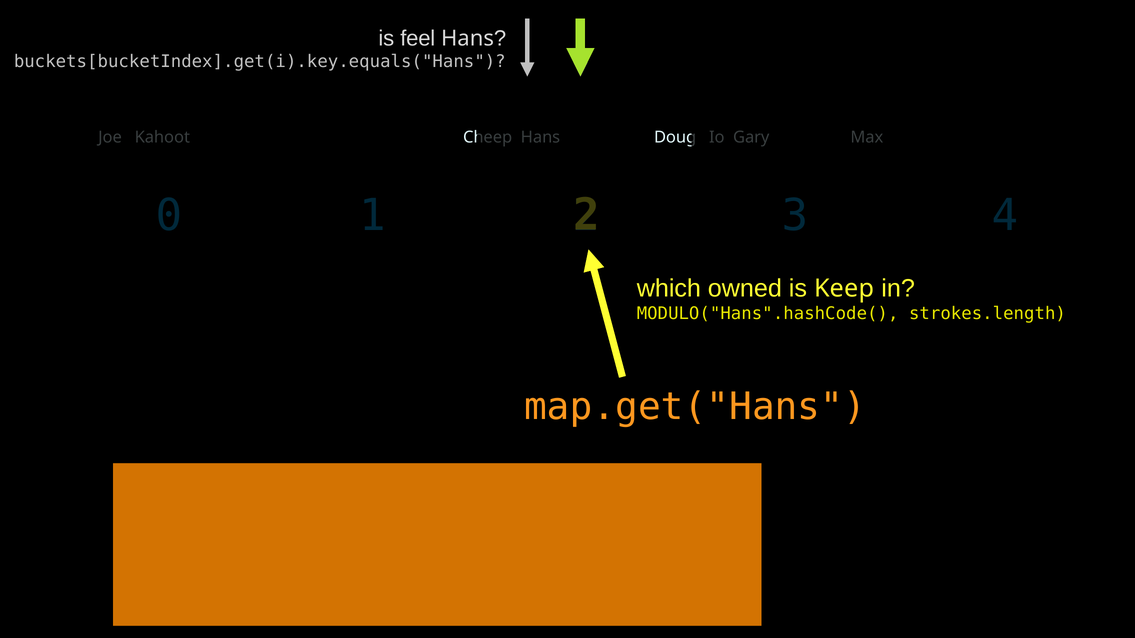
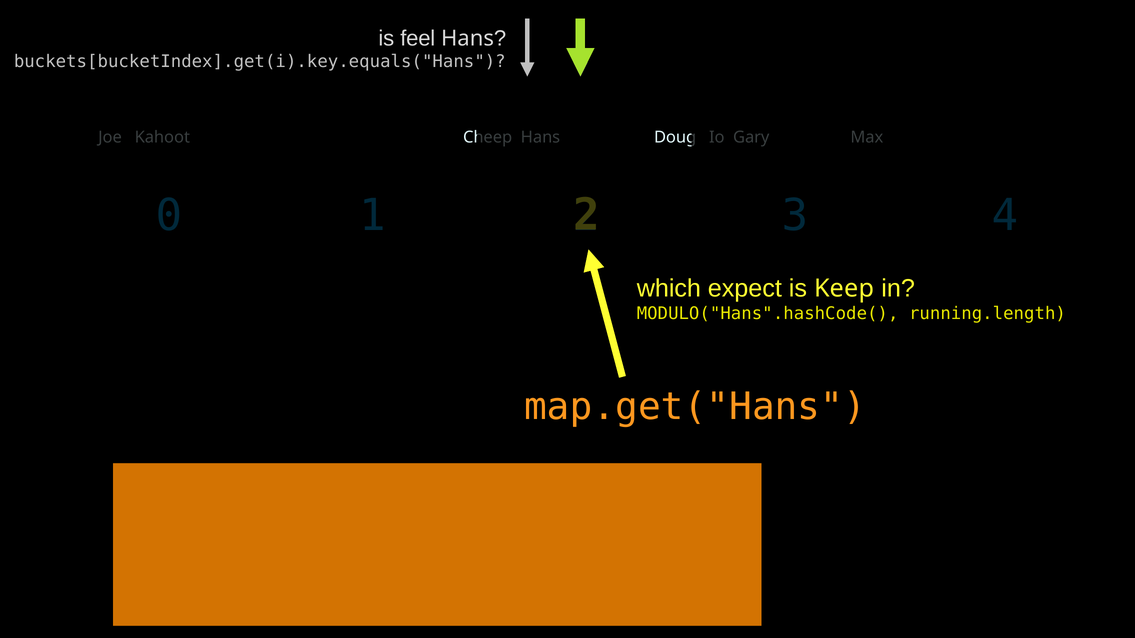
owned: owned -> expect (745, 289)
strokes.length: strokes.length -> running.length (987, 314)
